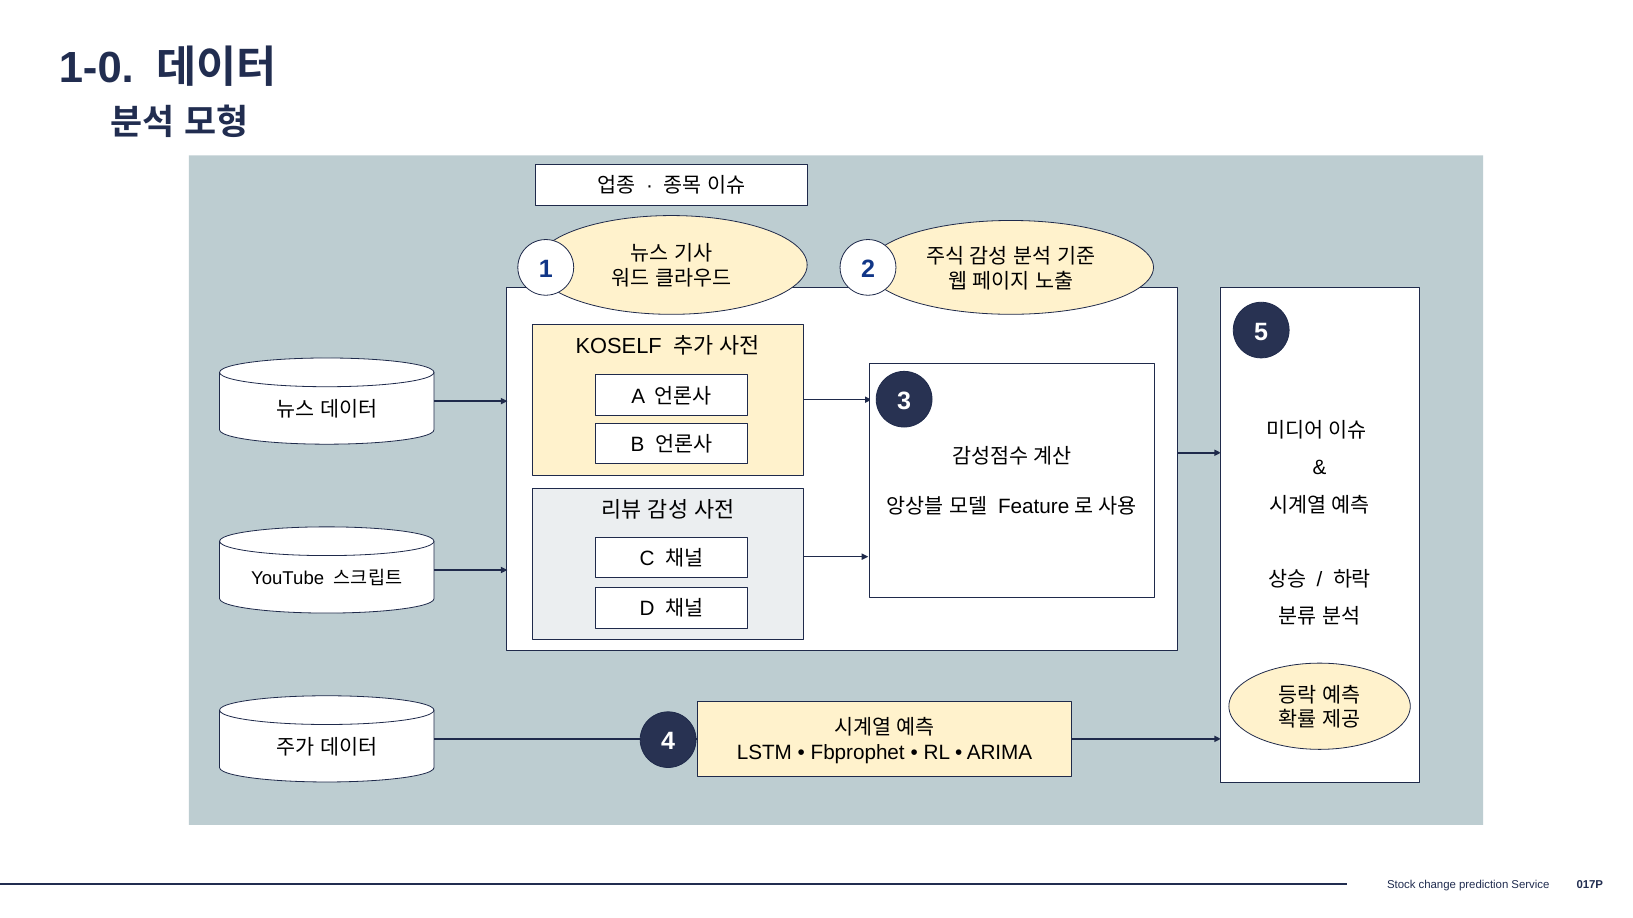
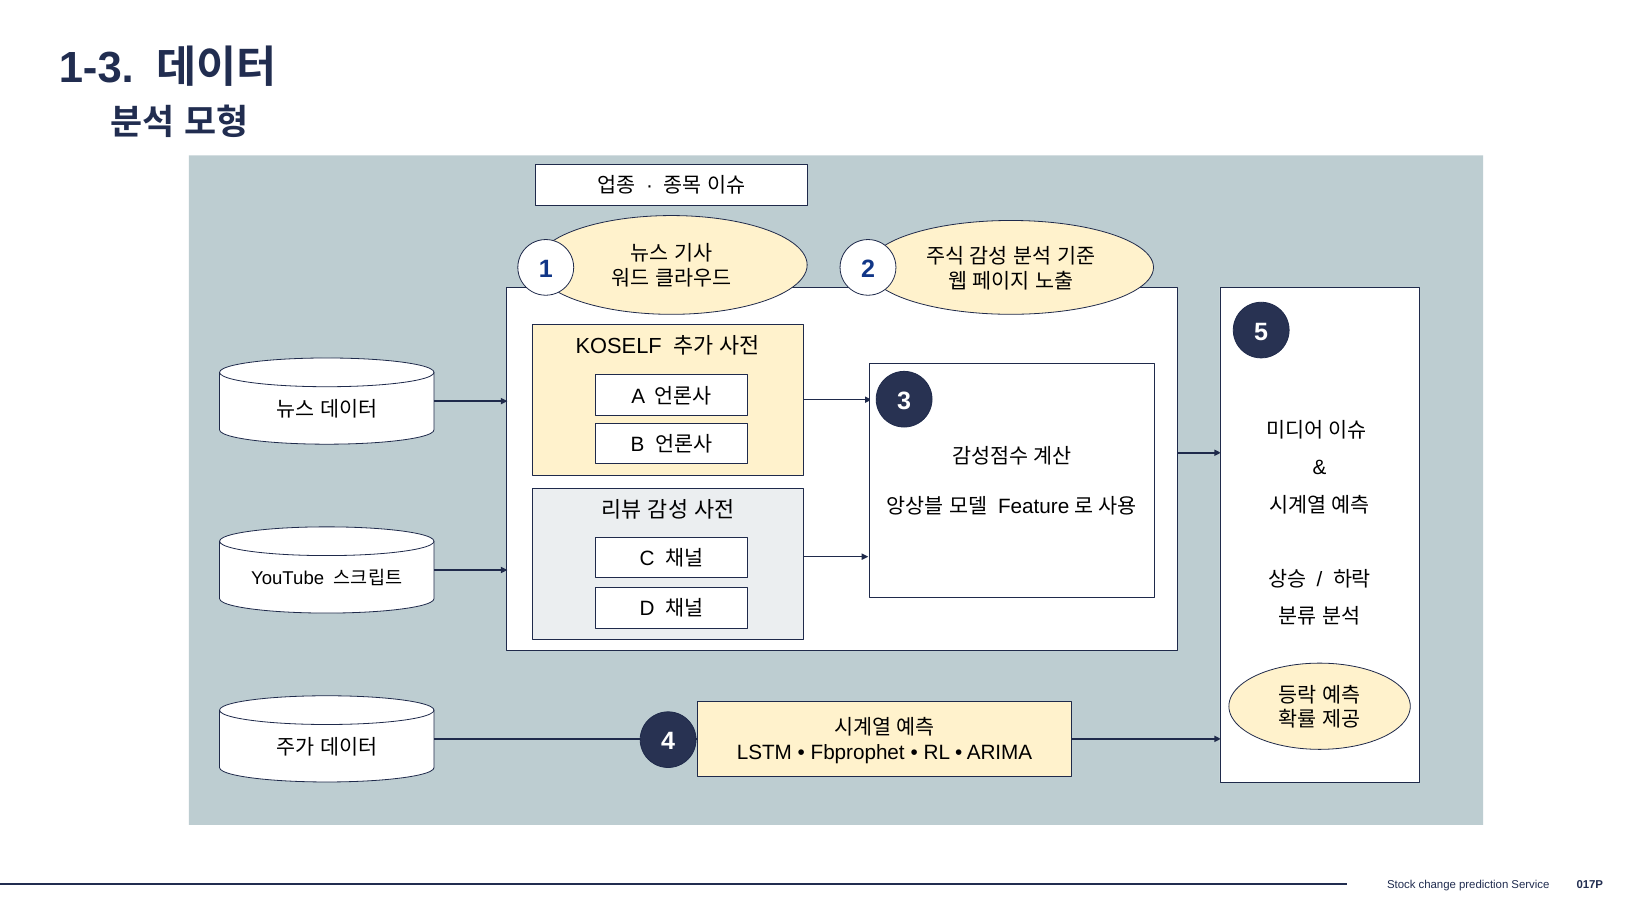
1-0: 1-0 -> 1-3 (96, 68)
